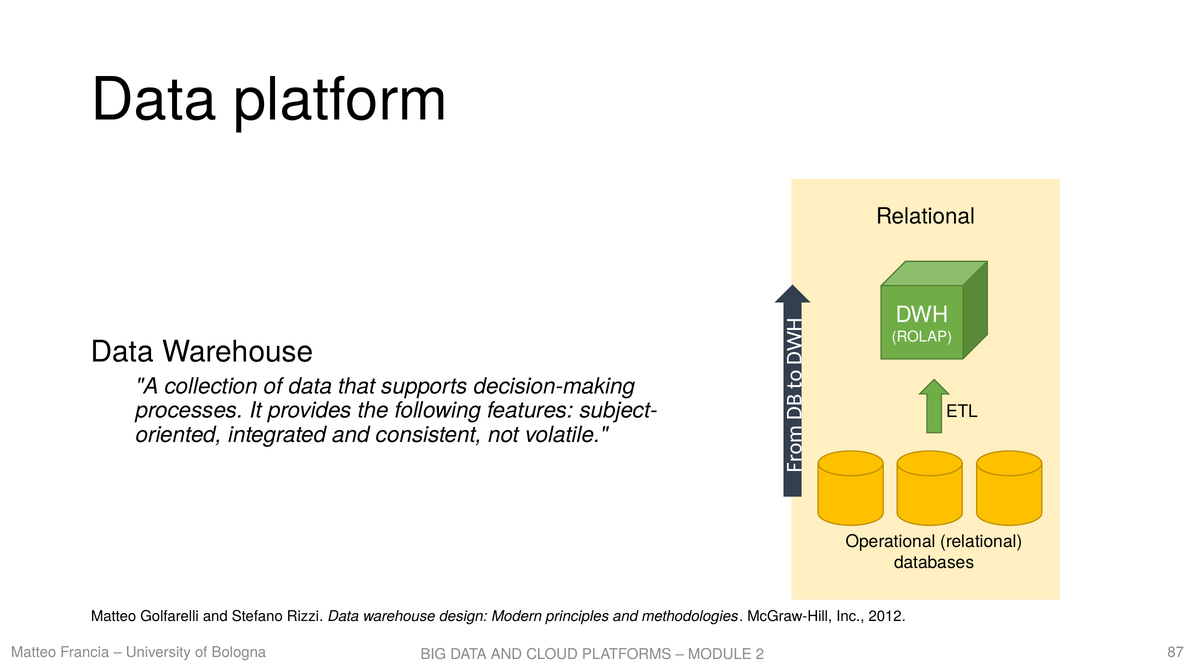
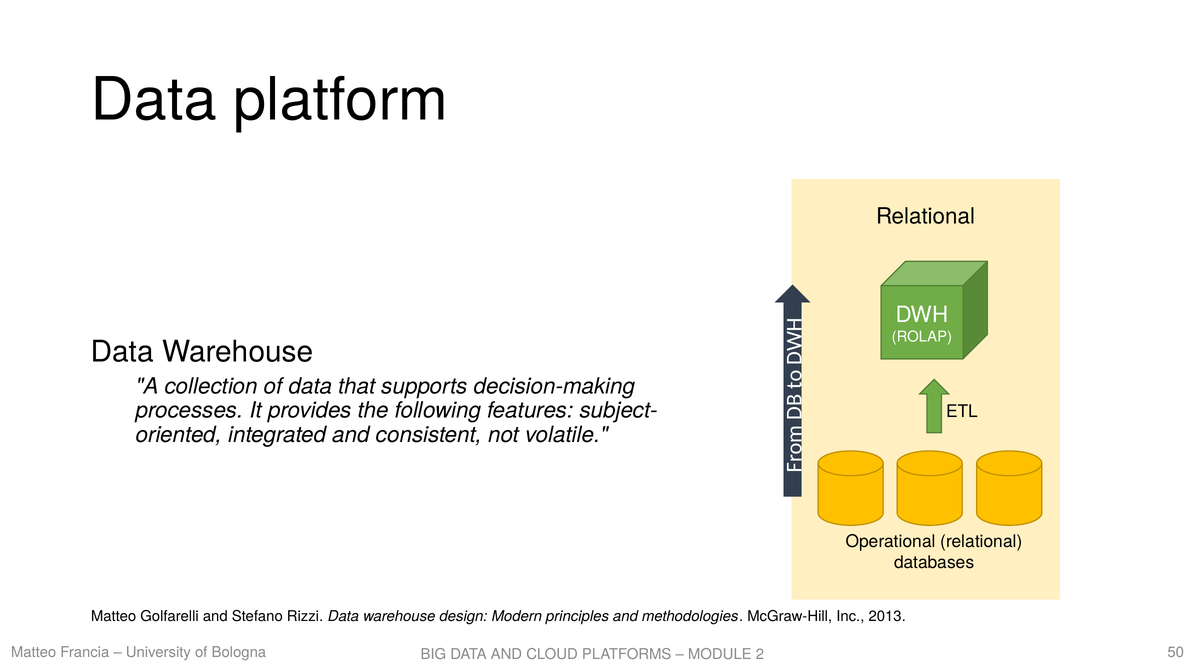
2012: 2012 -> 2013 (887, 617)
87: 87 -> 50 (1176, 653)
